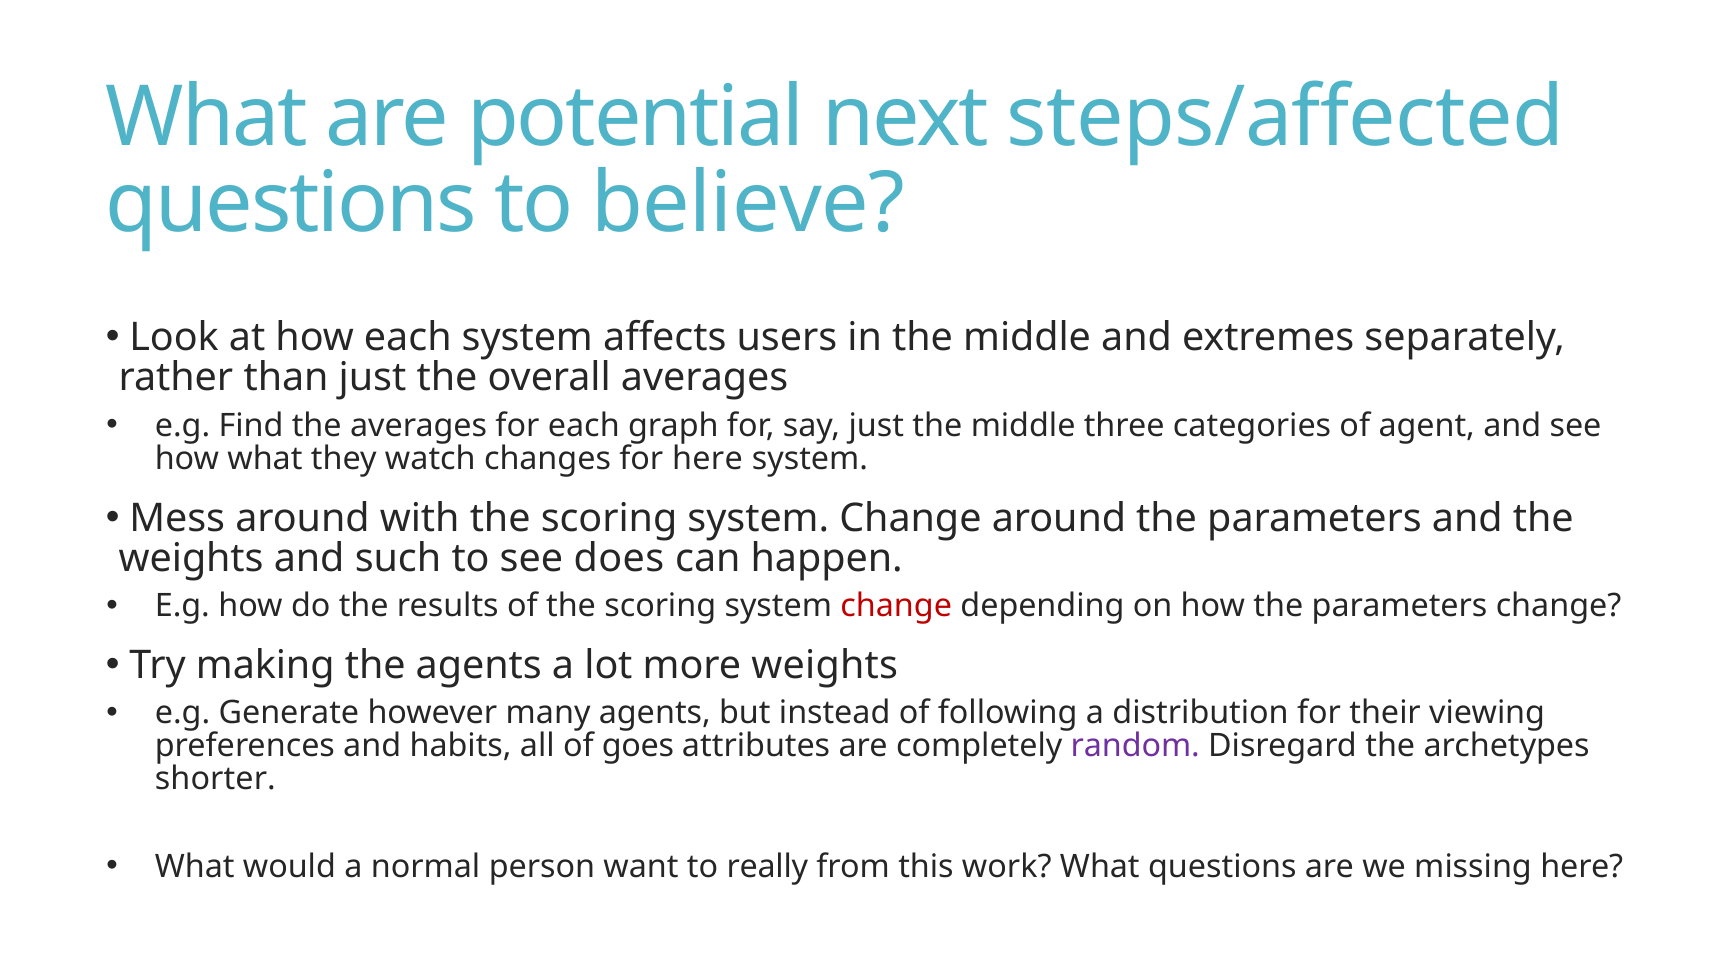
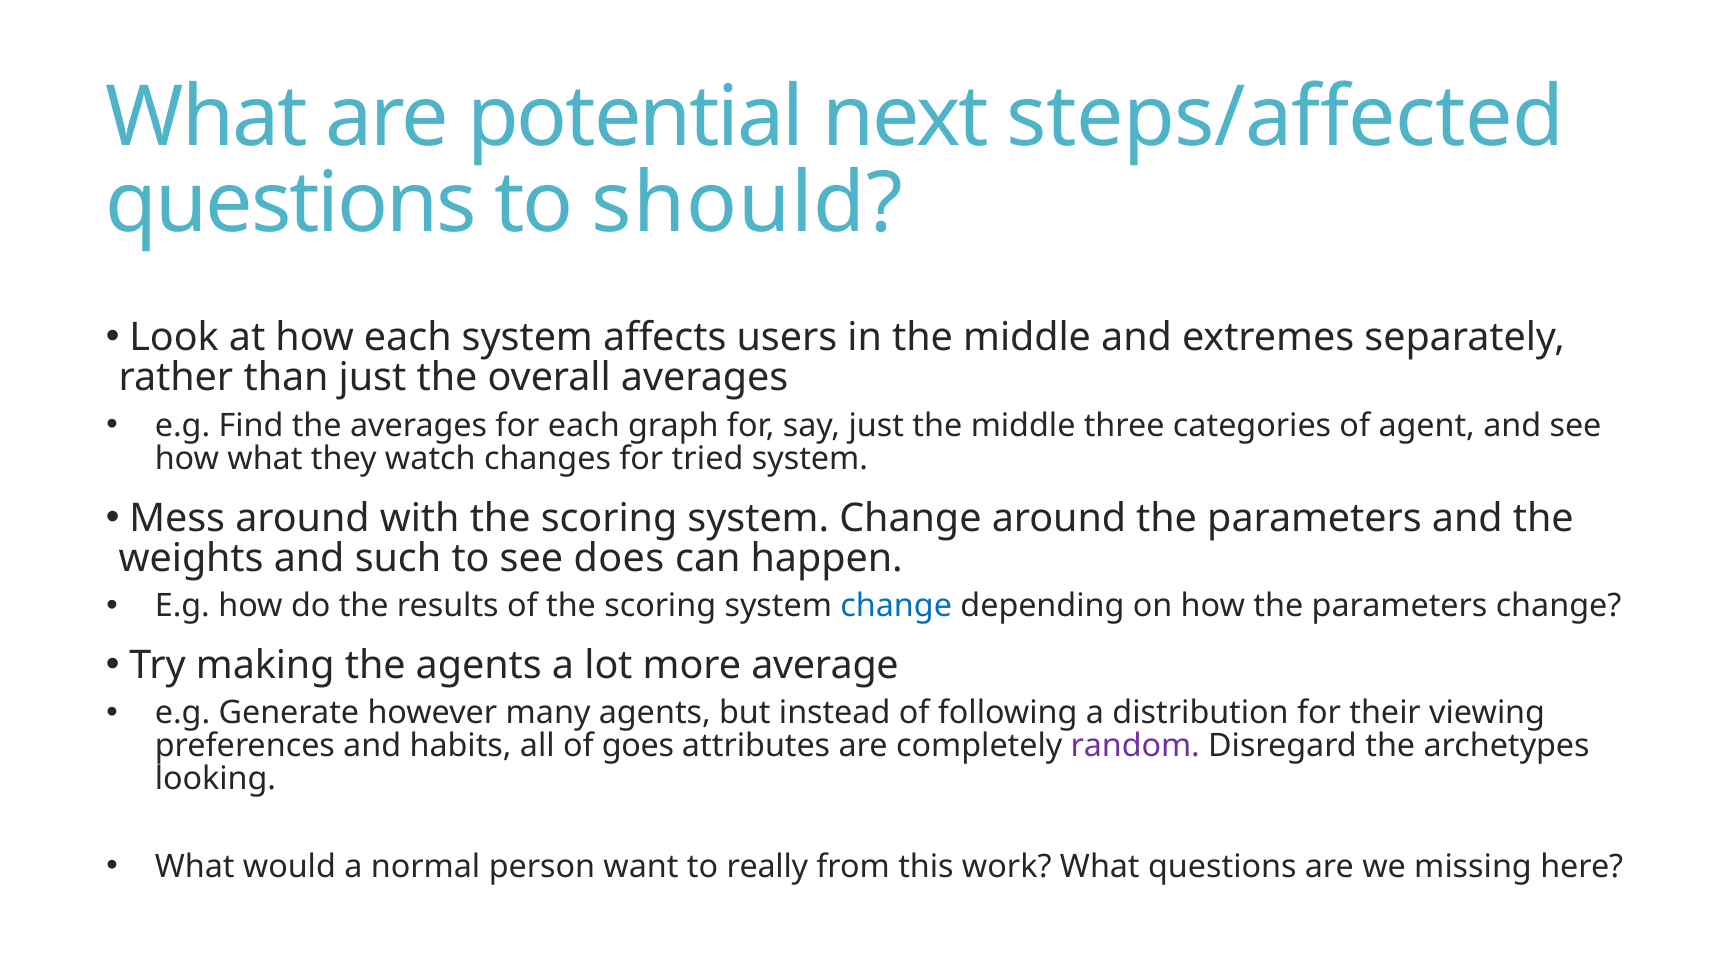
believe: believe -> should (747, 204)
for here: here -> tried (708, 459)
change colour: red -> blue (896, 606)
more weights: weights -> average (825, 666)
shorter: shorter -> looking (215, 779)
